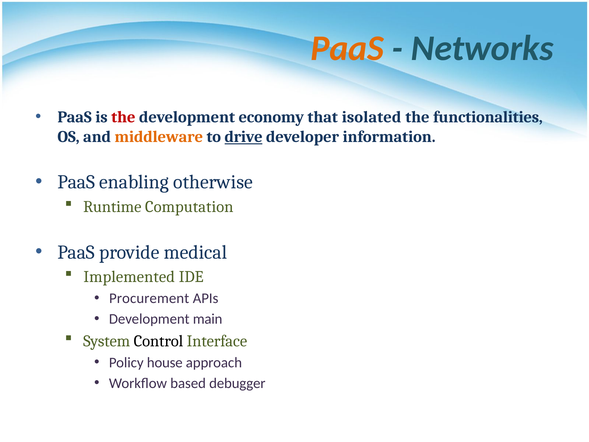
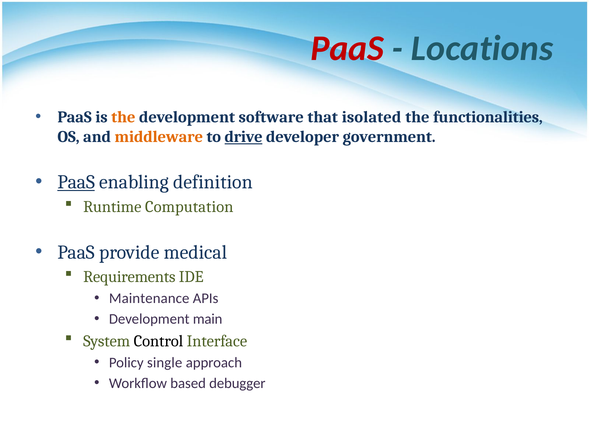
PaaS colour: orange -> red (347, 48)
Networks: Networks -> Locations (482, 48)
the colour: red -> orange (123, 117)
economy: economy -> software (271, 117)
information: information -> government (389, 137)
PaaS underline: none -> present (76, 182)
otherwise: otherwise -> definition (213, 182)
Implemented: Implemented -> Requirements (129, 277)
Procurement: Procurement -> Maintenance (149, 298)
house: house -> single (165, 362)
